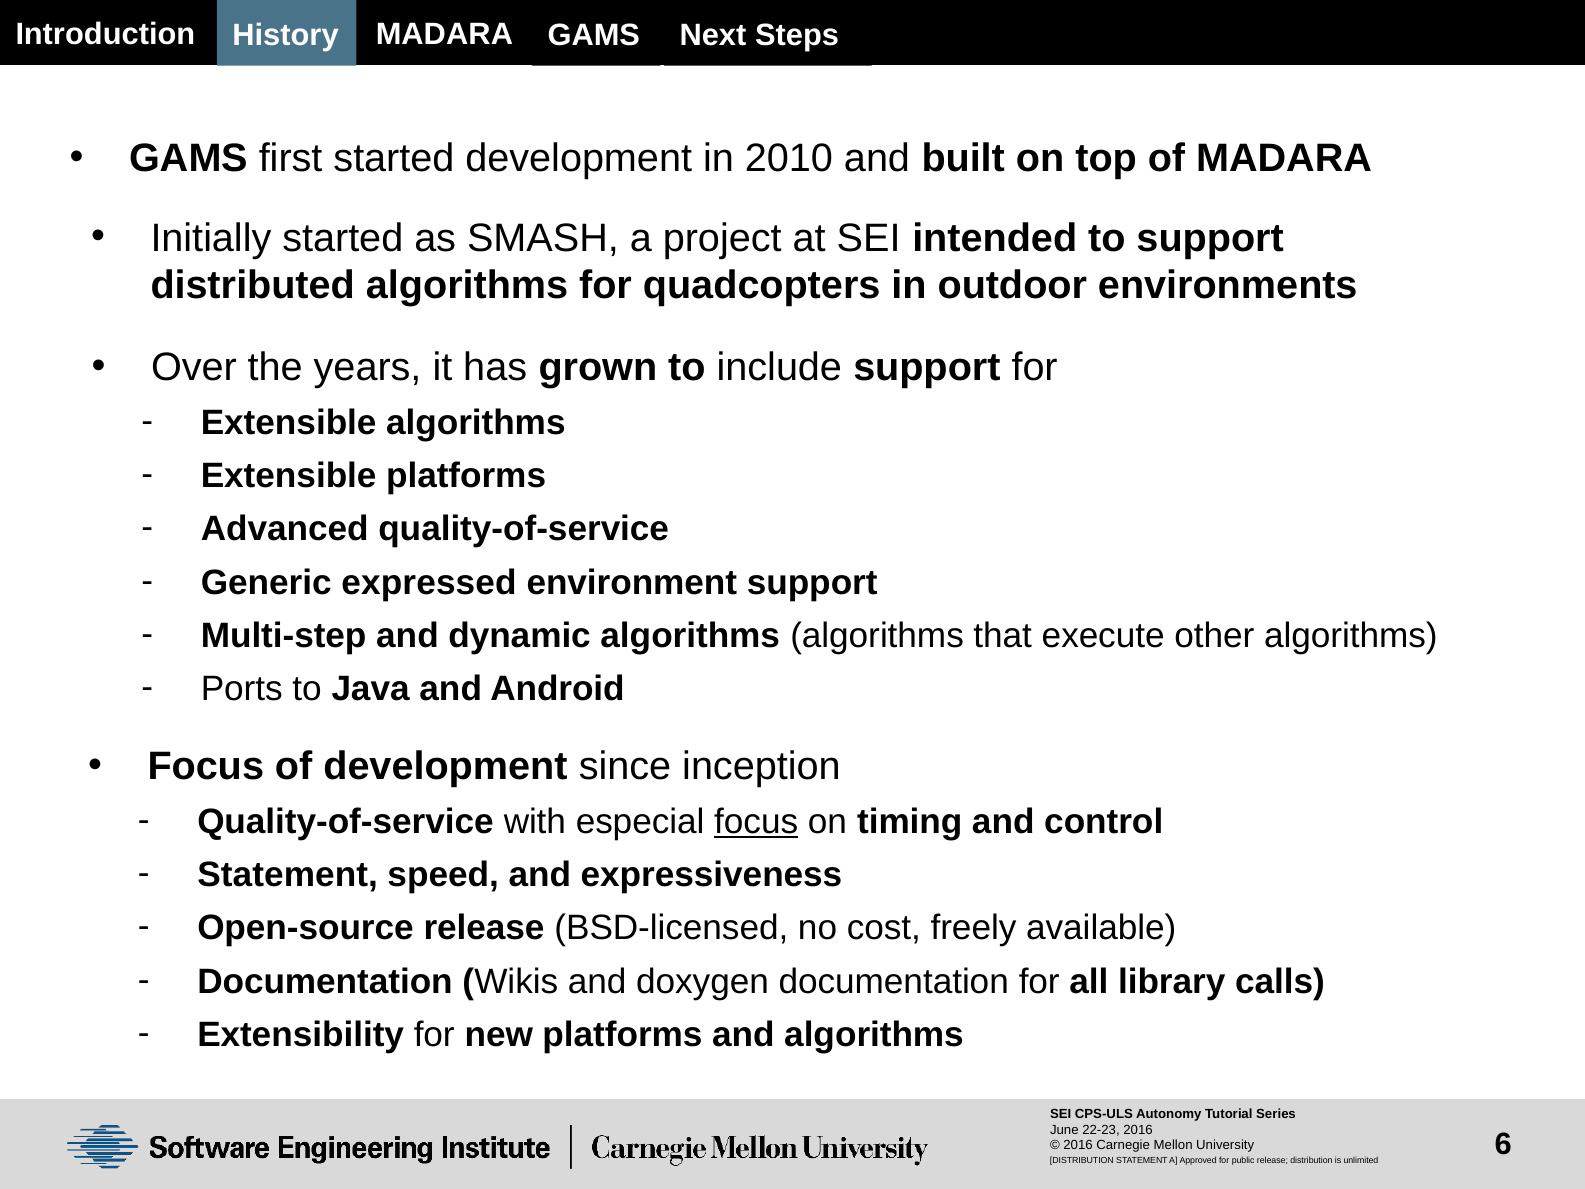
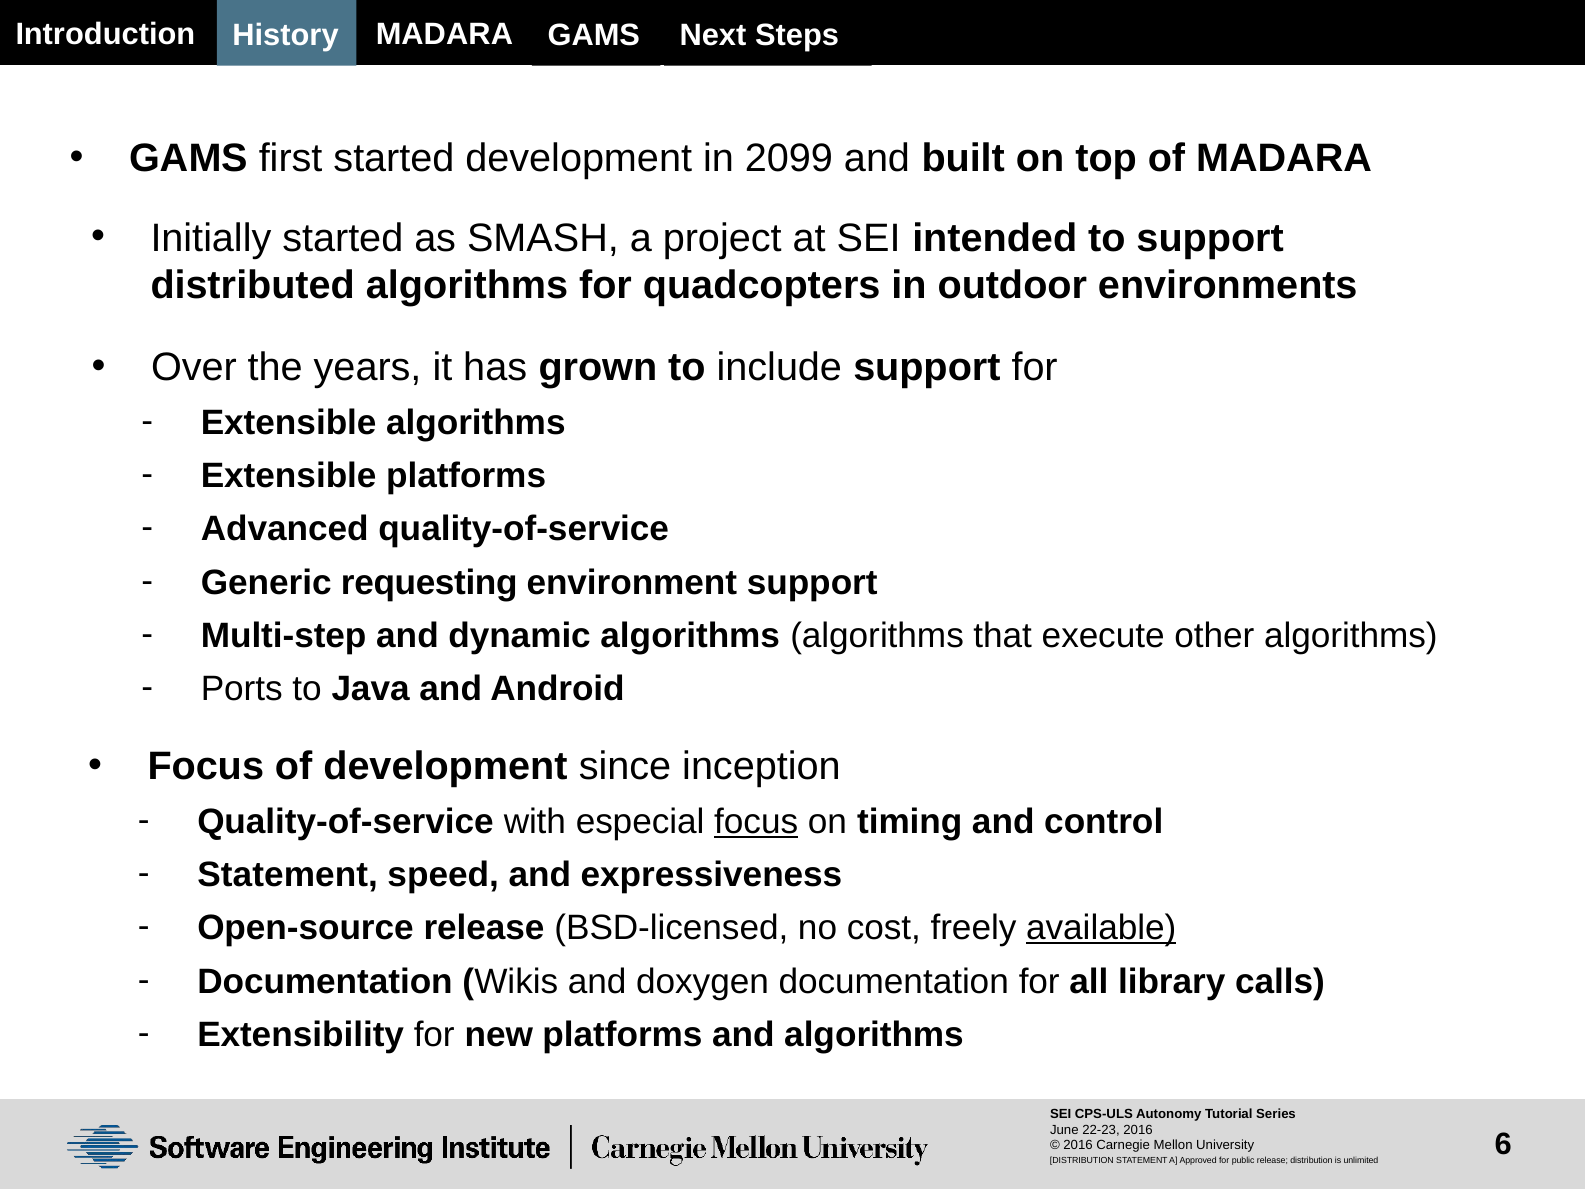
2010: 2010 -> 2099 (789, 159)
expressed: expressed -> requesting (429, 582)
available underline: none -> present (1101, 928)
